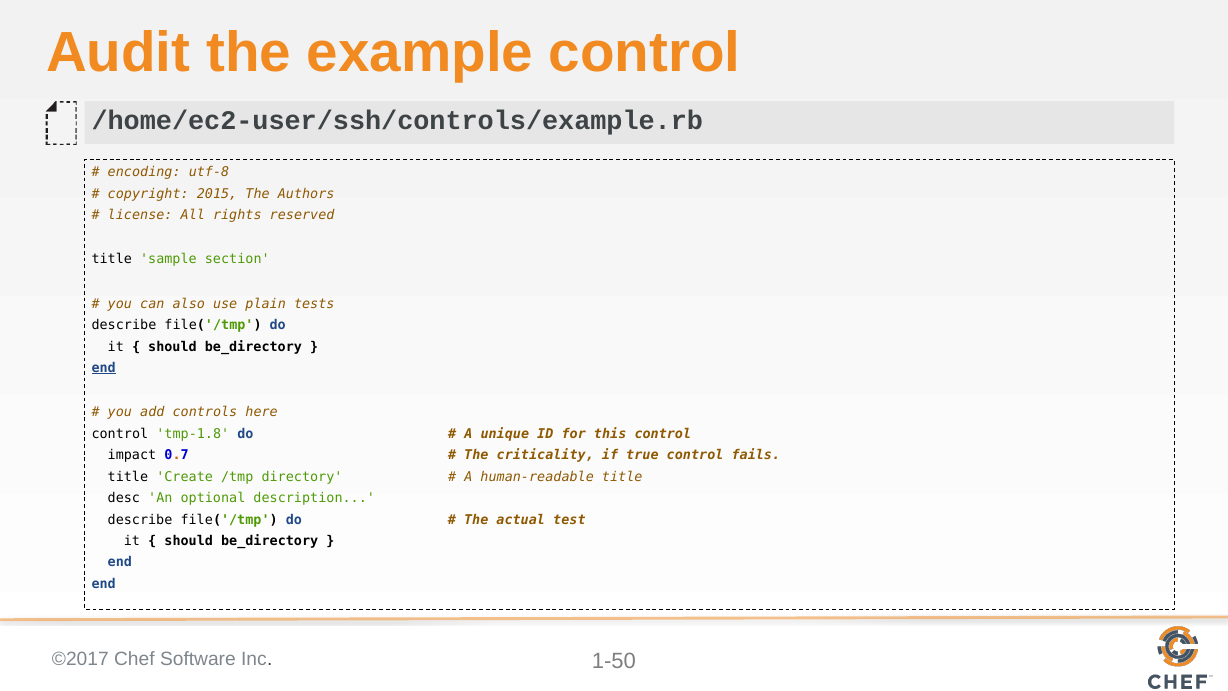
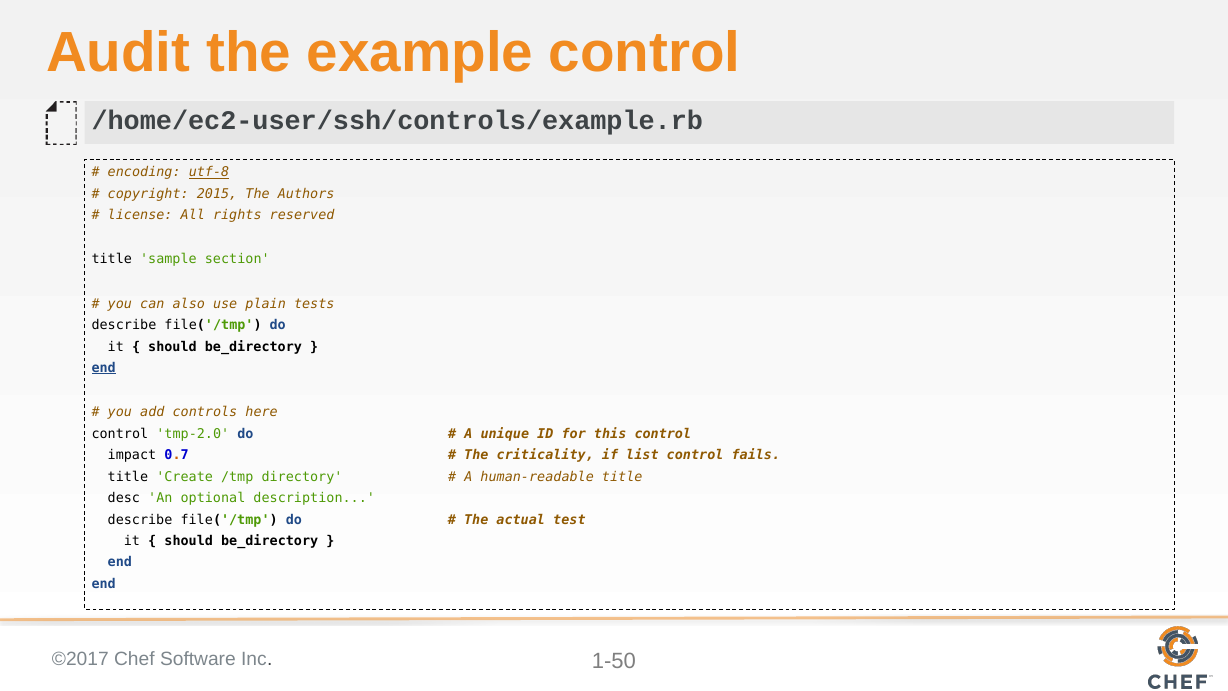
utf-8 underline: none -> present (209, 172)
tmp-1.8: tmp-1.8 -> tmp-2.0 (193, 434)
true: true -> list (642, 455)
